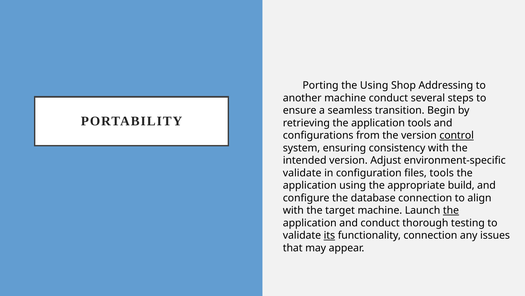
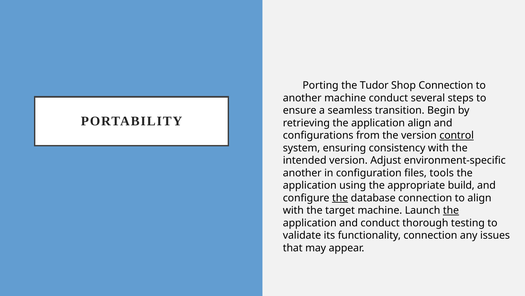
the Using: Using -> Tudor (374, 85)
Shop Addressing: Addressing -> Connection (446, 85)
application tools: tools -> align (419, 123)
validate: validate -> another (302, 173)
the underline: none -> present (340, 197)
its underline: present -> none (329, 235)
